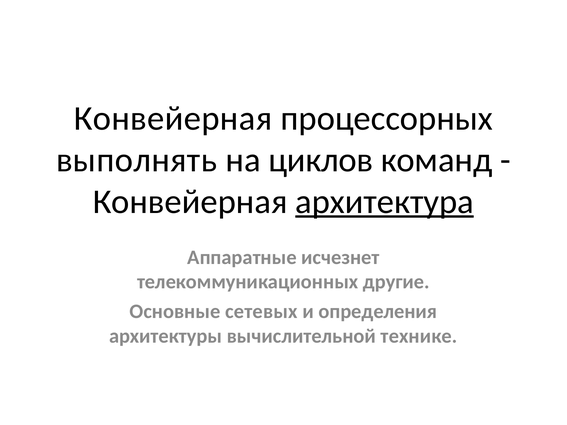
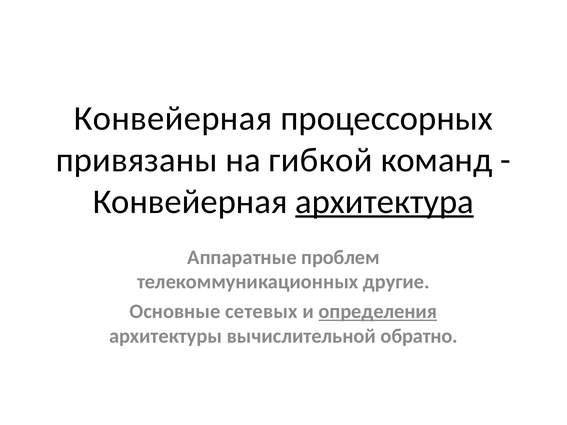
выполнять: выполнять -> привязаны (137, 160)
циклов: циклов -> гибкой (321, 160)
исчезнет: исчезнет -> проблем (340, 258)
определения underline: none -> present (378, 312)
технике: технике -> обратно (419, 336)
